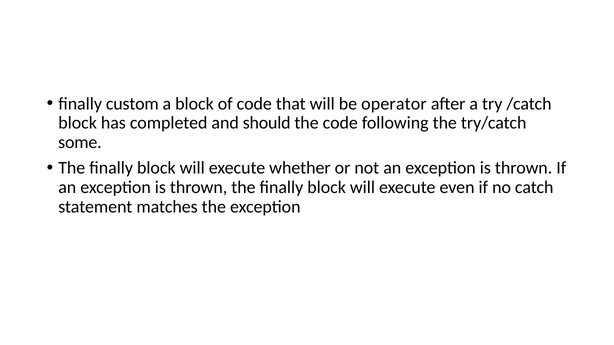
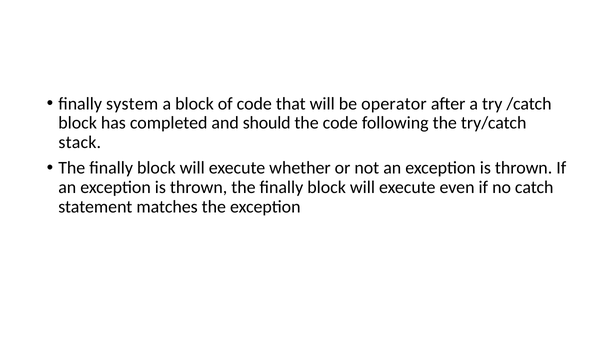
custom: custom -> system (132, 104)
some: some -> stack (80, 142)
